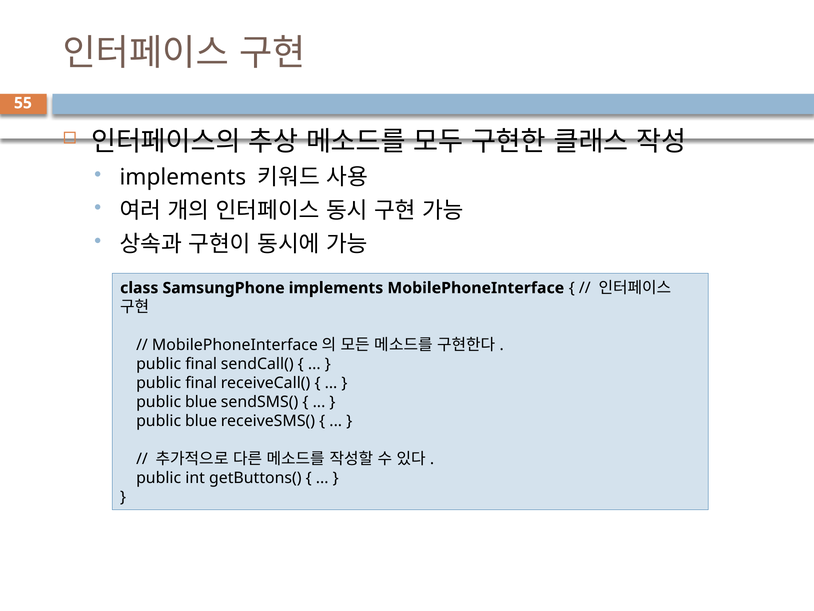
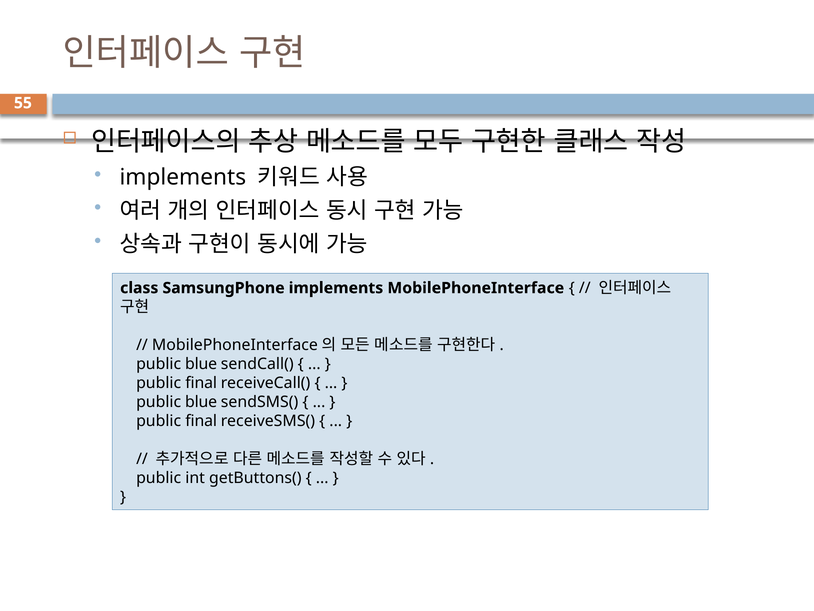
final: final -> blue (201, 364)
blue: blue -> final (201, 421)
